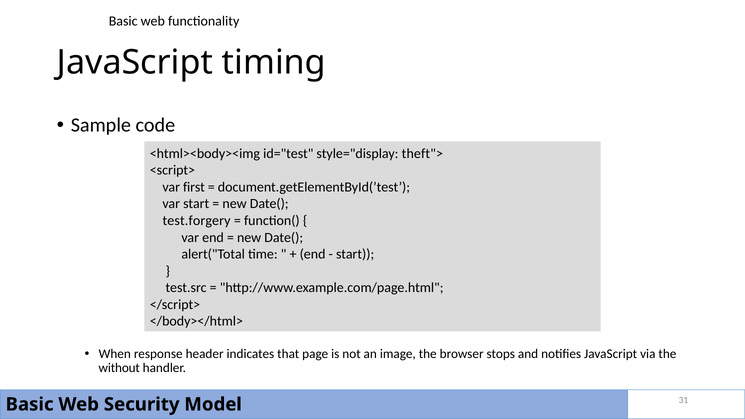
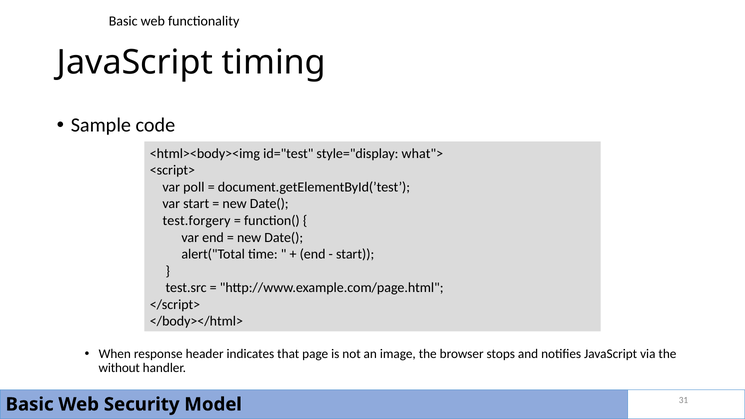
theft">: theft"> -> what"> (422, 154)
first: first -> poll (194, 187)
